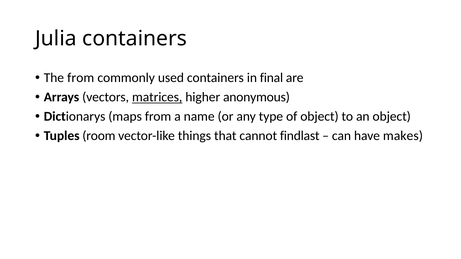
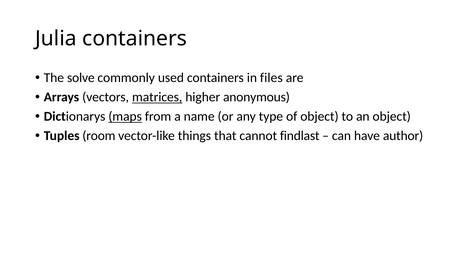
The from: from -> solve (81, 78)
final: final -> files (271, 78)
maps underline: none -> present (125, 117)
makes: makes -> author (403, 136)
